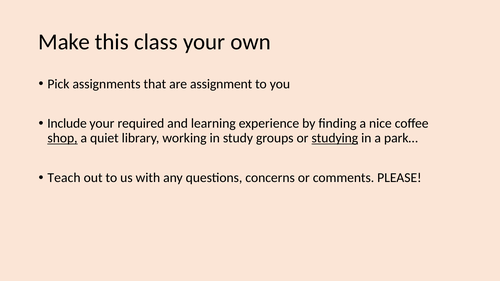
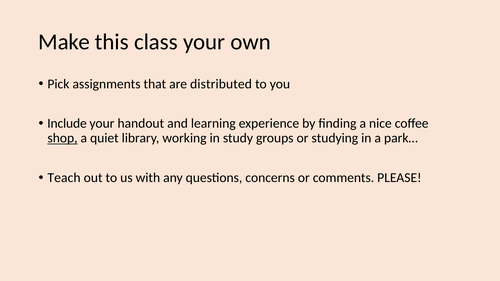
assignment: assignment -> distributed (221, 84)
required: required -> handout (141, 124)
studying underline: present -> none (335, 138)
